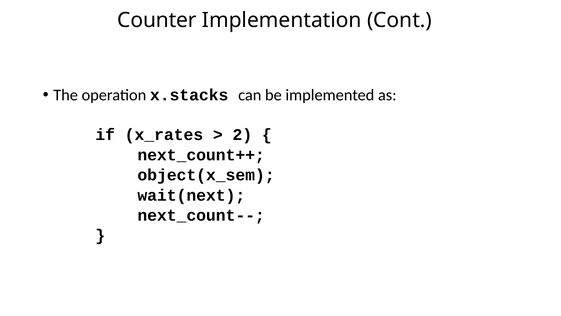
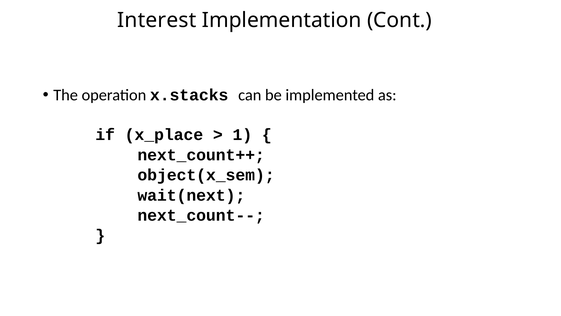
Counter: Counter -> Interest (157, 20)
x_rates: x_rates -> x_place (164, 135)
2: 2 -> 1 (242, 135)
